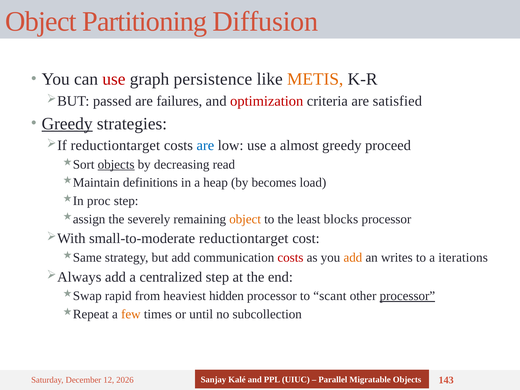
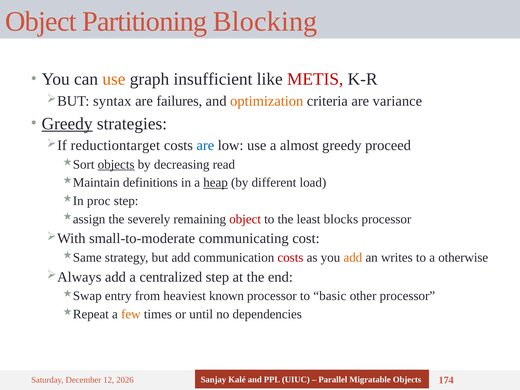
Diffusion: Diffusion -> Blocking (265, 21)
use colour: red -> orange (114, 79)
persistence: persistence -> insufficient (213, 79)
METIS colour: orange -> red (315, 79)
passed: passed -> syntax (112, 101)
optimization colour: red -> orange (267, 101)
satisfied: satisfied -> variance (397, 101)
heap underline: none -> present (216, 183)
becomes: becomes -> different (274, 183)
object colour: orange -> red (245, 219)
small-to-moderate reductiontarget: reductiontarget -> communicating (244, 239)
iterations: iterations -> otherwise (463, 258)
rapid: rapid -> entry (118, 296)
hidden: hidden -> known (226, 296)
scant: scant -> basic (330, 296)
processor underline: present -> none (407, 296)
subcollection: subcollection -> dependencies (267, 314)
143: 143 -> 174 (446, 380)
